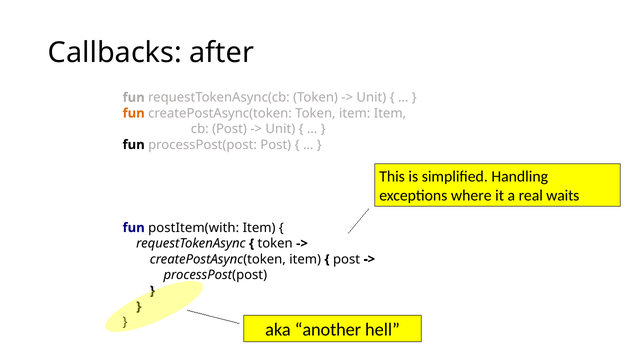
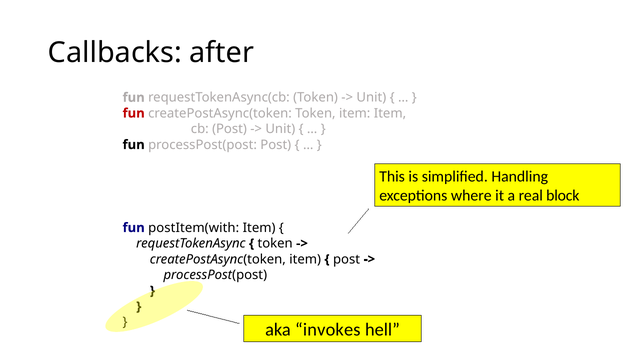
fun colour: orange -> red (134, 113)
waits: waits -> block (563, 196)
another: another -> invokes (328, 330)
